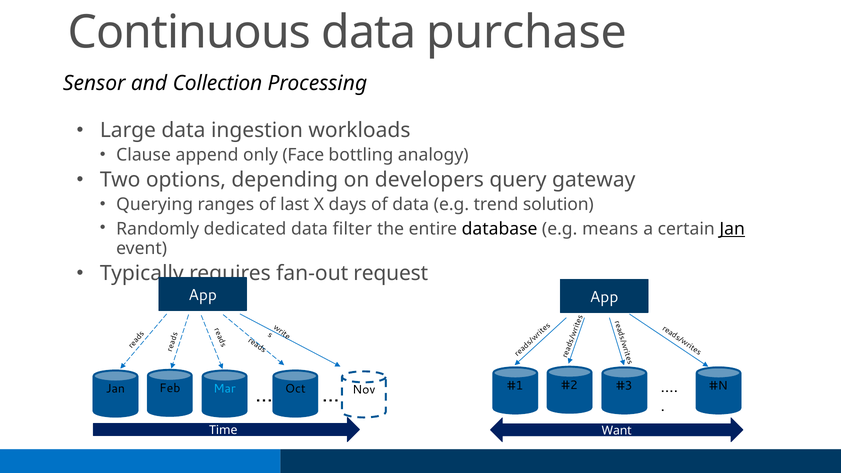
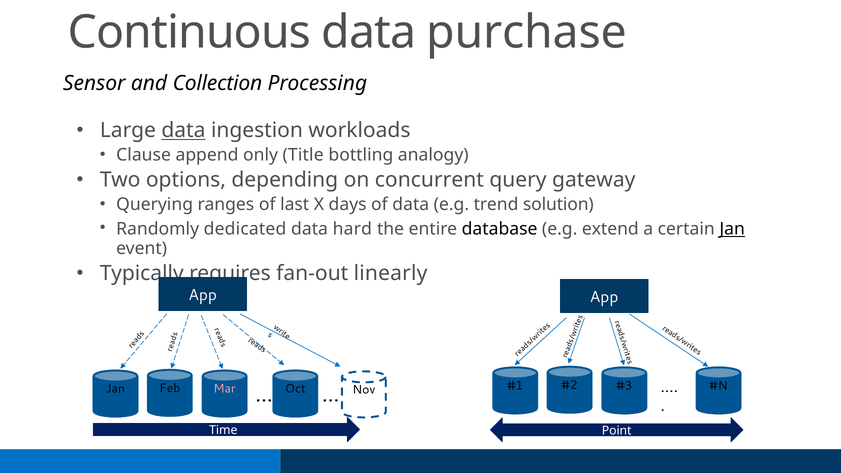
data underline: none -> present (183, 131)
Face: Face -> Title (303, 155)
developers: developers -> concurrent (429, 180)
filter: filter -> hard (352, 229)
means: means -> extend (610, 229)
request: request -> linearly (391, 273)
Mar colour: light blue -> pink (225, 389)
Want: Want -> Point (617, 431)
